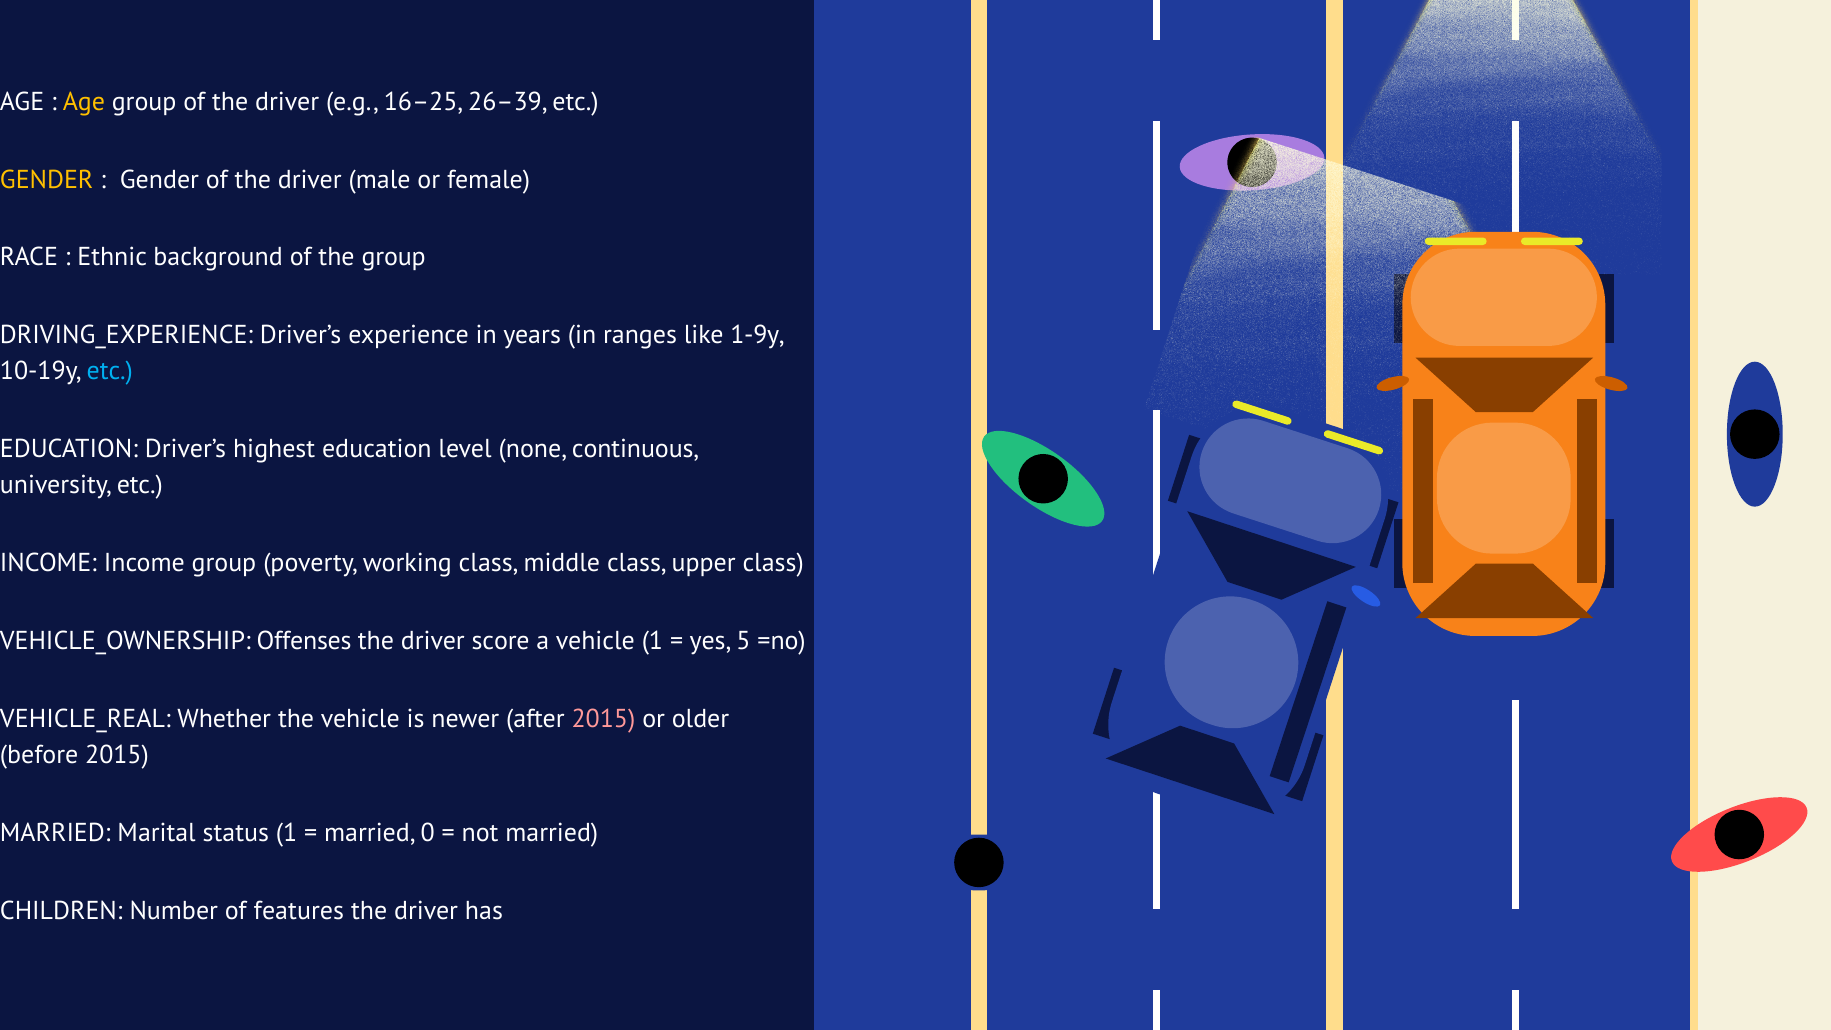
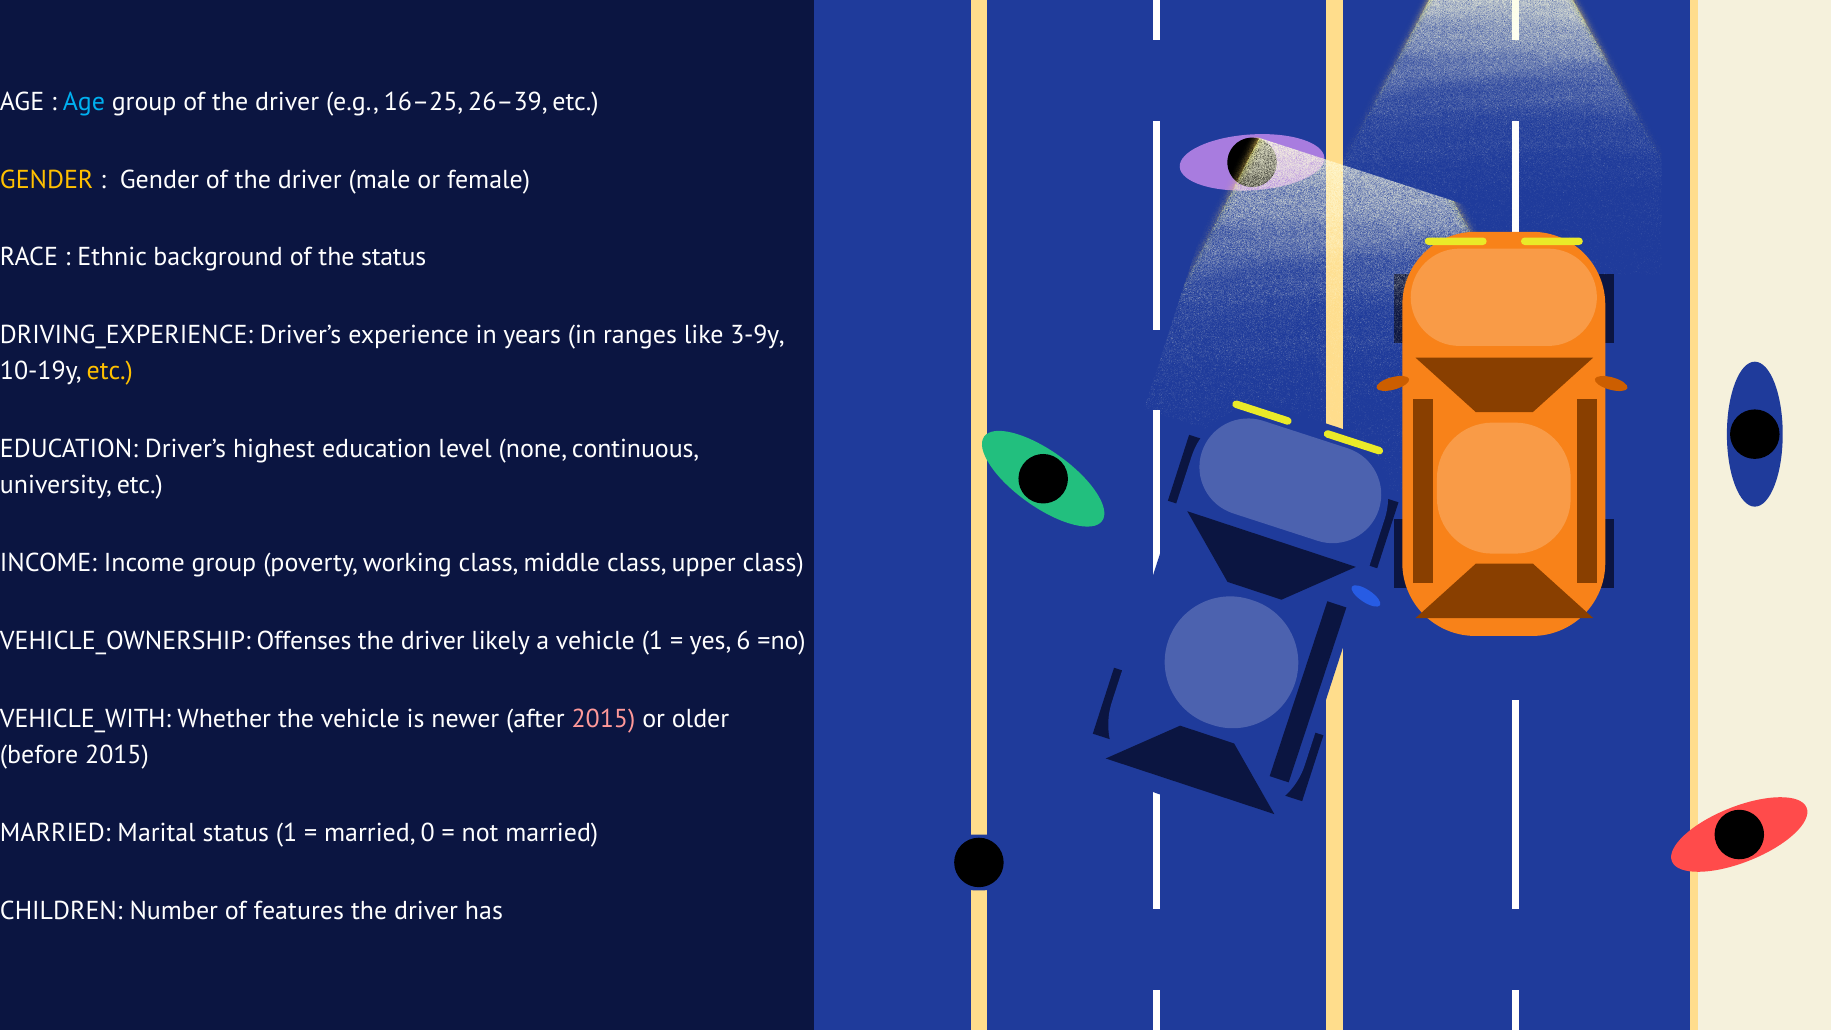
Age colour: yellow -> light blue (84, 102)
the group: group -> status (394, 257)
1-9y: 1-9y -> 3-9y (758, 335)
etc colour: light blue -> yellow (110, 371)
score: score -> likely (501, 641)
5: 5 -> 6 (743, 641)
VEHICLE_REAL: VEHICLE_REAL -> VEHICLE_WITH (86, 719)
